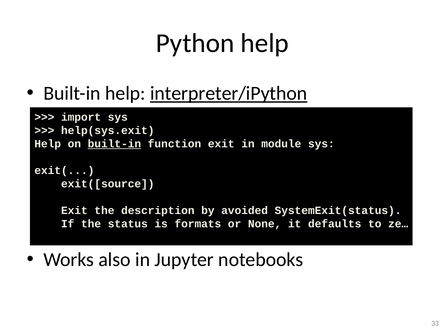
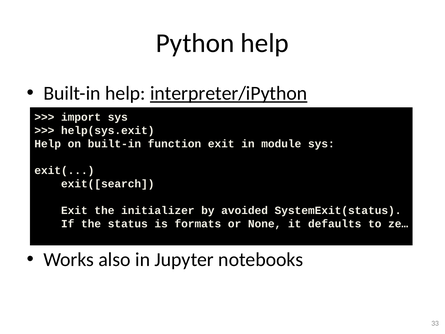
built-in underline: present -> none (114, 144)
exit([source: exit([source -> exit([search (108, 184)
description: description -> initializer (158, 210)
